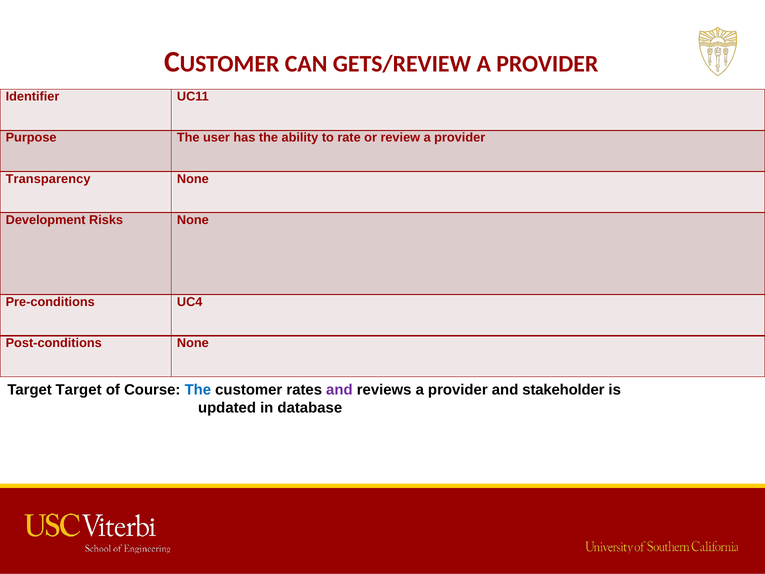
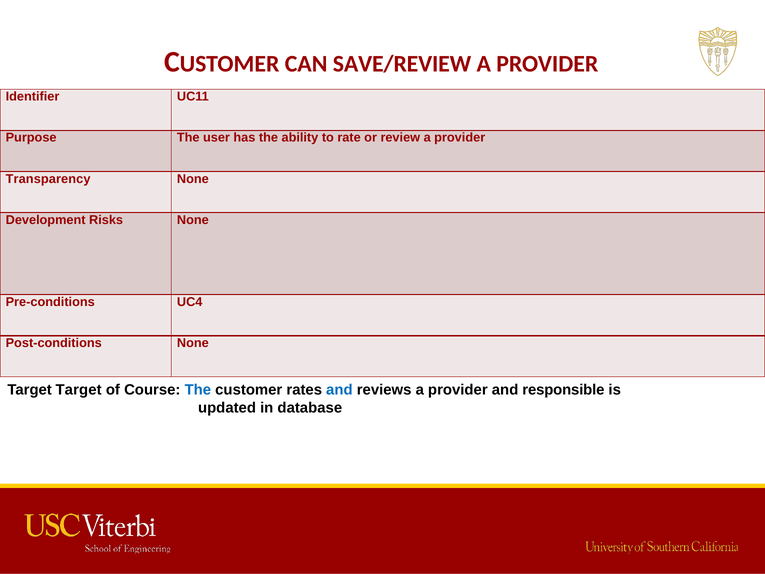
GETS/REVIEW: GETS/REVIEW -> SAVE/REVIEW (402, 64)
and colour: purple -> blue (339, 390)
stakeholder: stakeholder -> responsible (563, 390)
